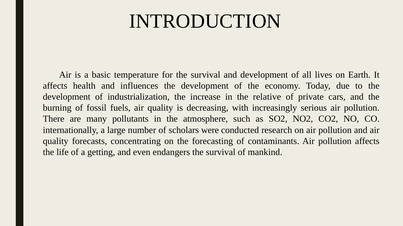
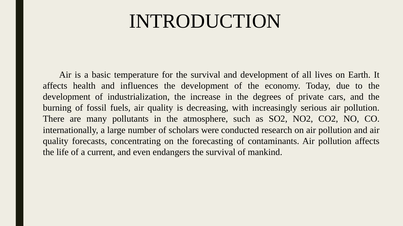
relative: relative -> degrees (267, 97)
getting: getting -> current (101, 153)
